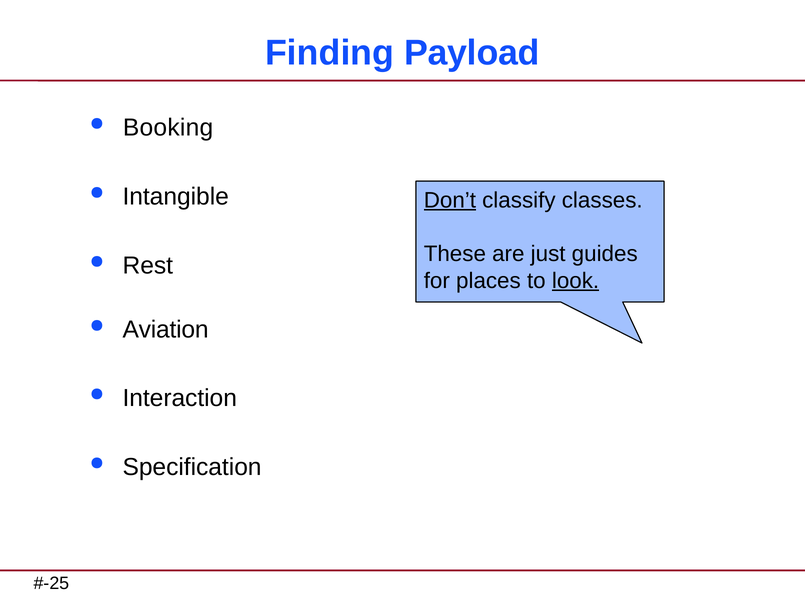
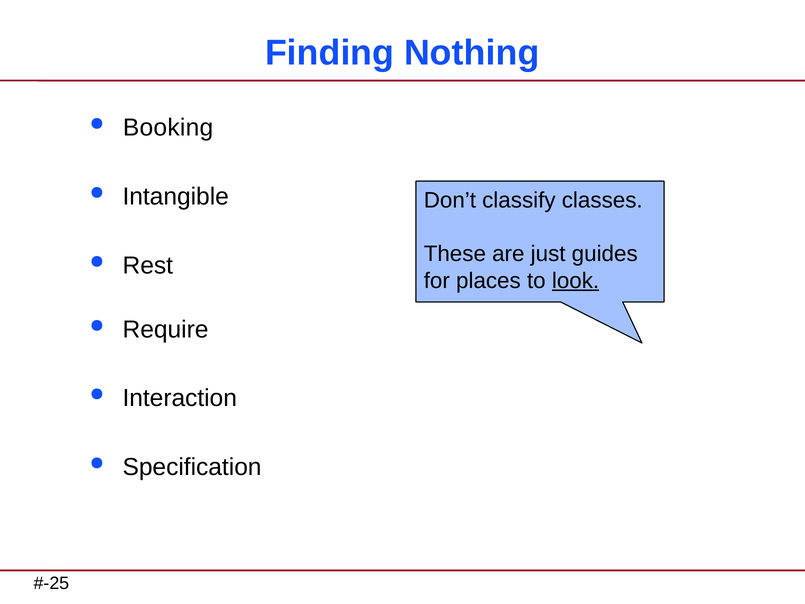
Payload: Payload -> Nothing (472, 53)
Don’t underline: present -> none (450, 200)
Aviation: Aviation -> Require (166, 329)
